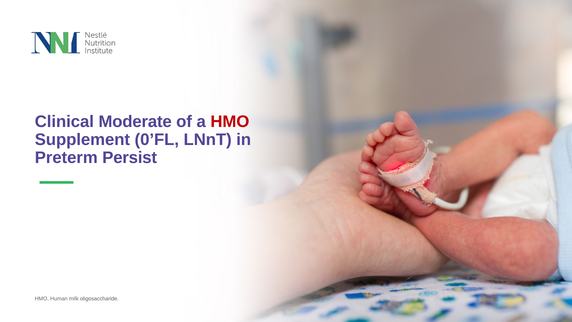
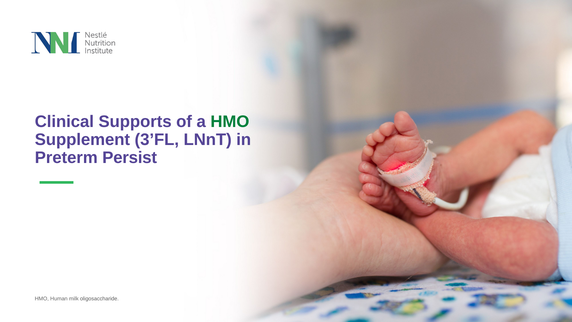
Moderate: Moderate -> Supports (135, 122)
HMO colour: red -> green (230, 122)
0’FL: 0’FL -> 3’FL (157, 140)
